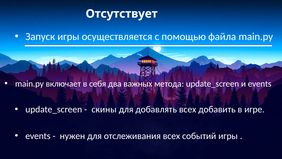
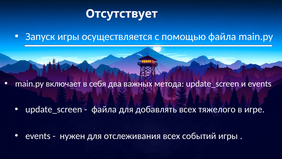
скины: скины -> файла (104, 109)
добавить: добавить -> тяжелого (217, 109)
